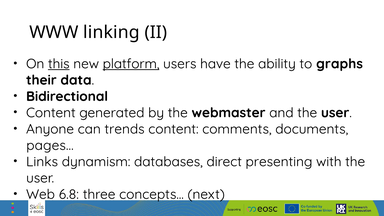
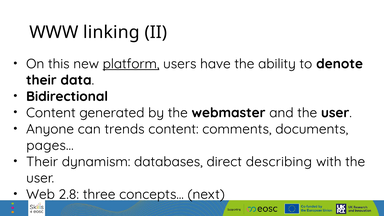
this underline: present -> none (59, 64)
graphs: graphs -> denote (340, 64)
Links: Links -> Their (42, 162)
presenting: presenting -> describing (279, 162)
6.8: 6.8 -> 2.8 (69, 194)
